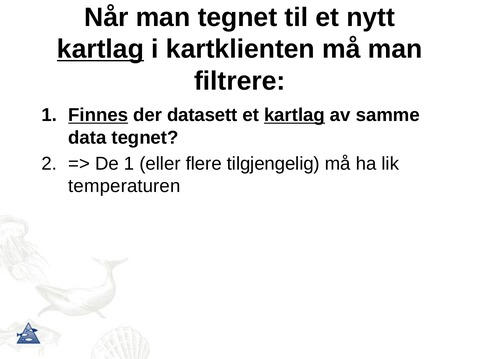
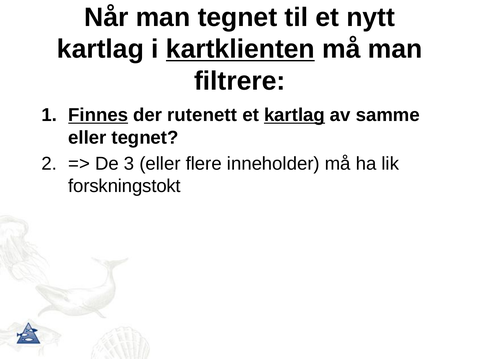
kartlag underline: present -> none (100, 49)
kartklienten underline: none -> present (240, 49)
datasett: datasett -> rutenett (202, 115)
data: data -> eller (87, 137)
De 1: 1 -> 3 (129, 163)
tilgjengelig: tilgjengelig -> inneholder (273, 163)
temperaturen: temperaturen -> forskningstokt (125, 186)
